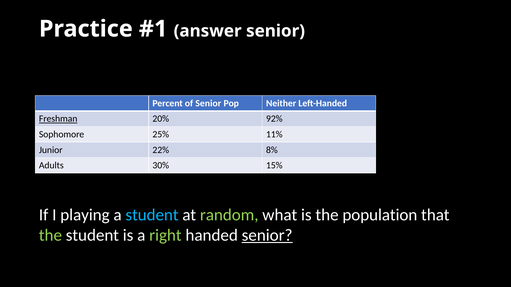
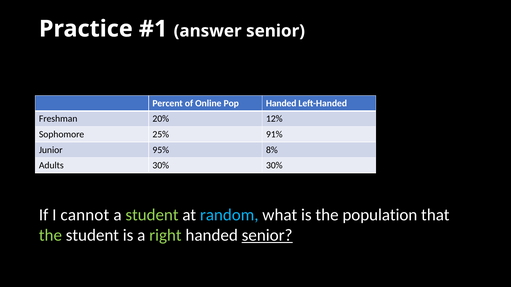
of Senior: Senior -> Online (208, 103)
Pop Neither: Neither -> Handed (281, 103)
Freshman underline: present -> none (58, 119)
92%: 92% -> 12% (274, 119)
11%: 11% -> 91% (274, 135)
22%: 22% -> 95% (161, 150)
30% 15%: 15% -> 30% (274, 166)
playing: playing -> cannot (85, 215)
student colour: light blue -> light green (152, 215)
random colour: light green -> light blue (229, 215)
